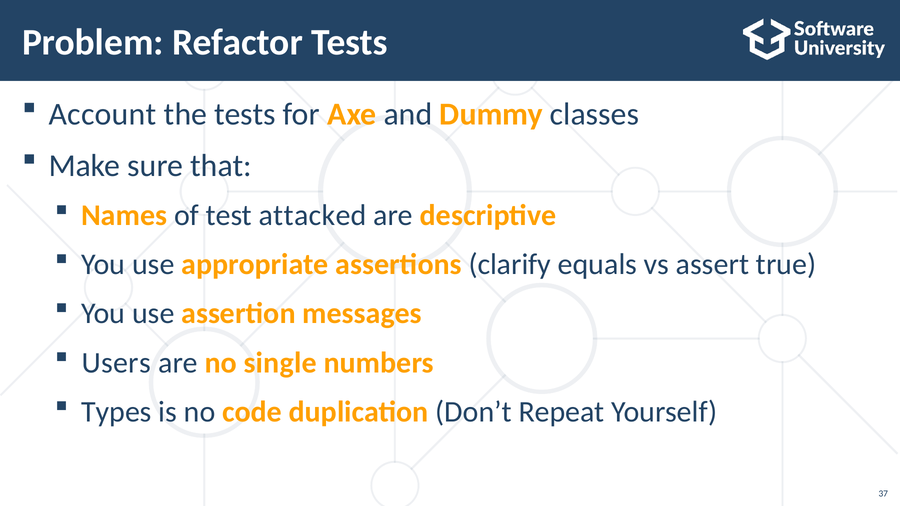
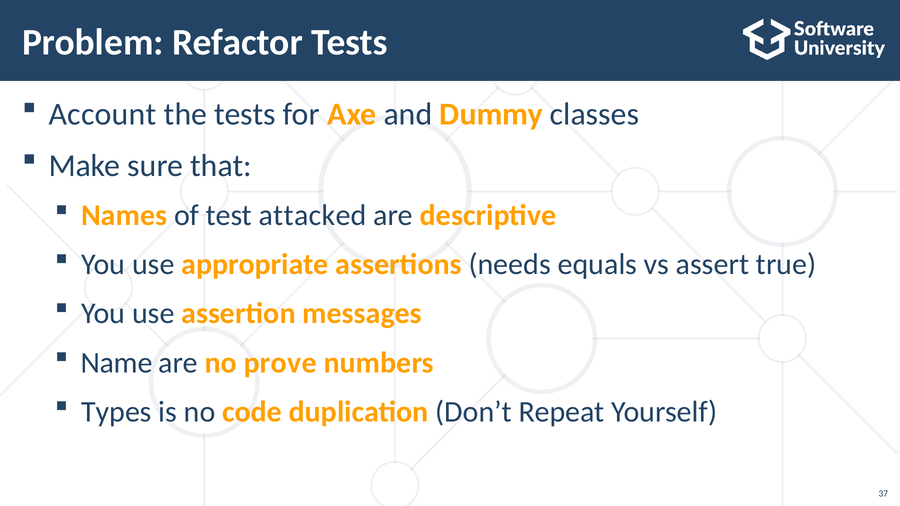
clarify: clarify -> needs (510, 265)
Users: Users -> Name (117, 363)
single: single -> prove (280, 363)
